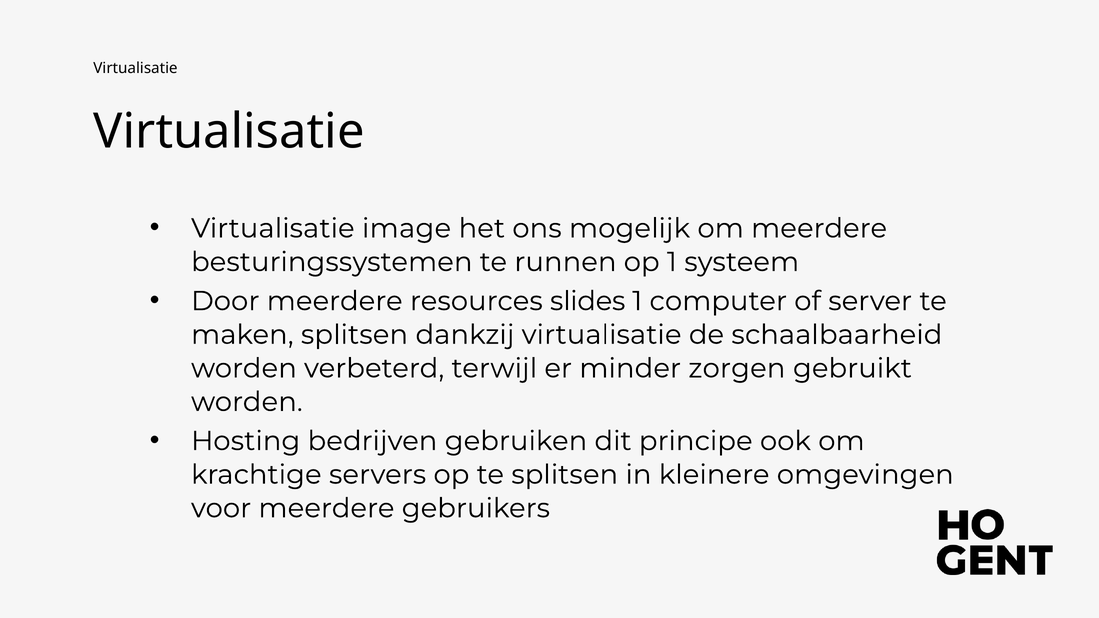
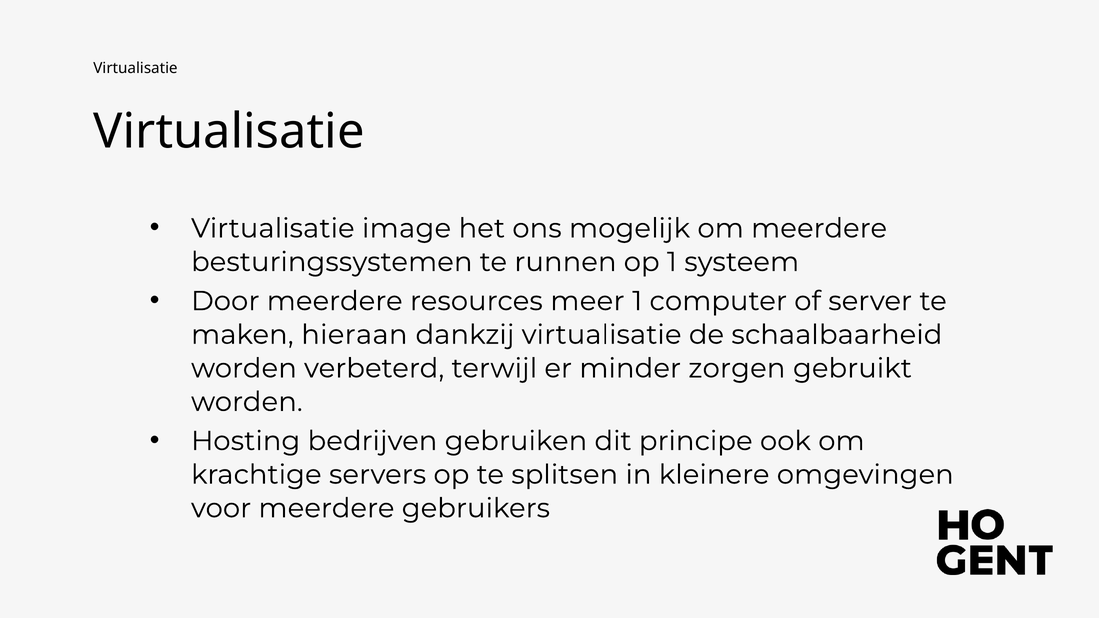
slides: slides -> meer (587, 301)
maken splitsen: splitsen -> hieraan (354, 335)
